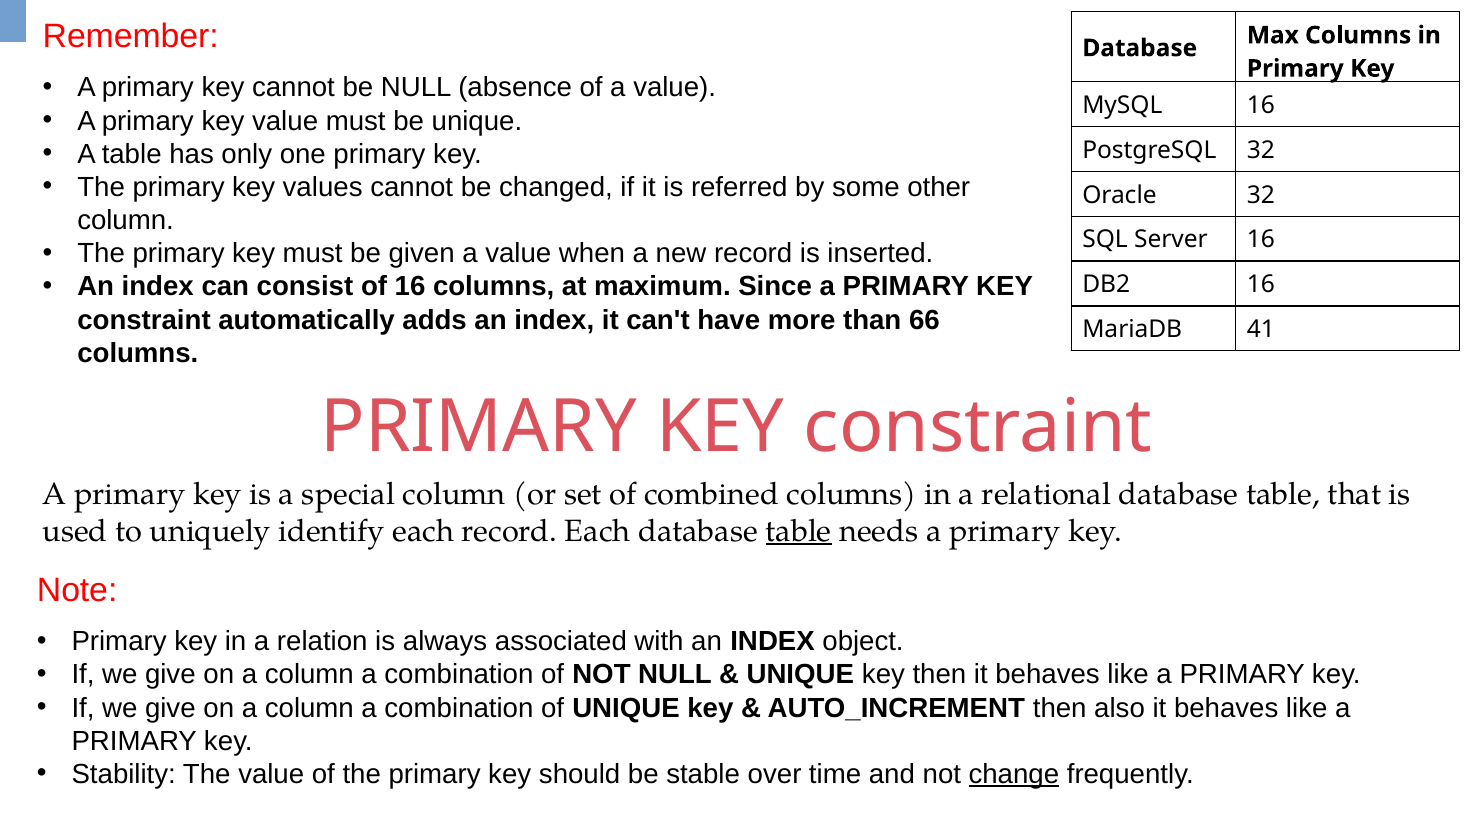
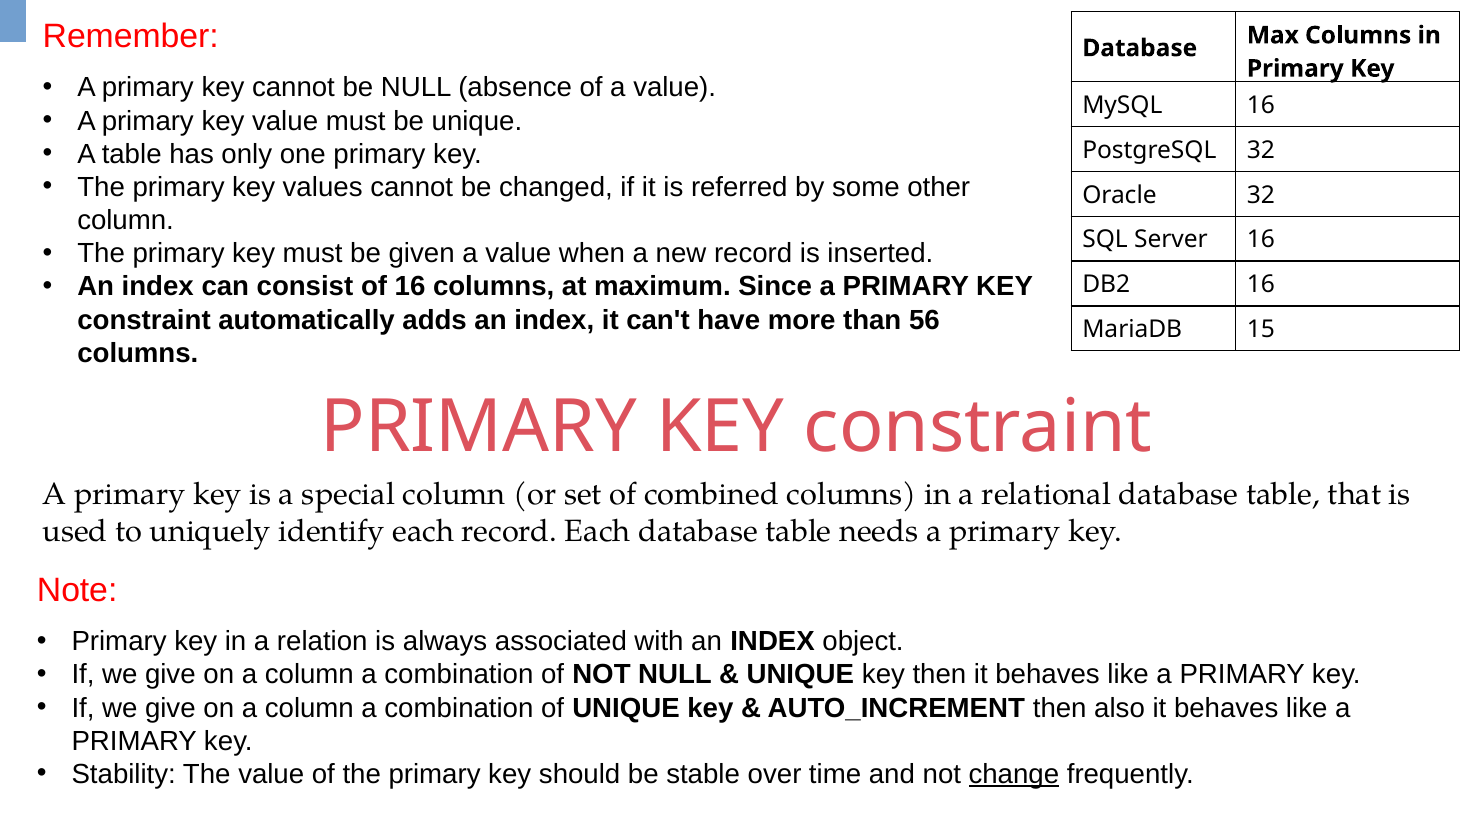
66: 66 -> 56 (924, 320)
41: 41 -> 15 (1261, 330)
table underline: present -> none (799, 531)
